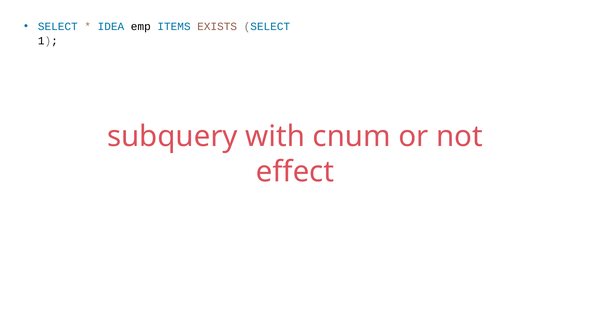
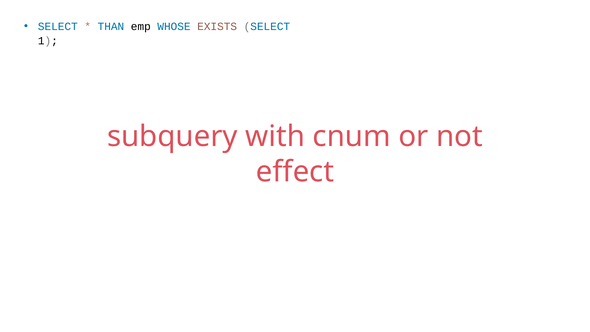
IDEA: IDEA -> THAN (111, 27)
ITEMS: ITEMS -> WHOSE (174, 27)
